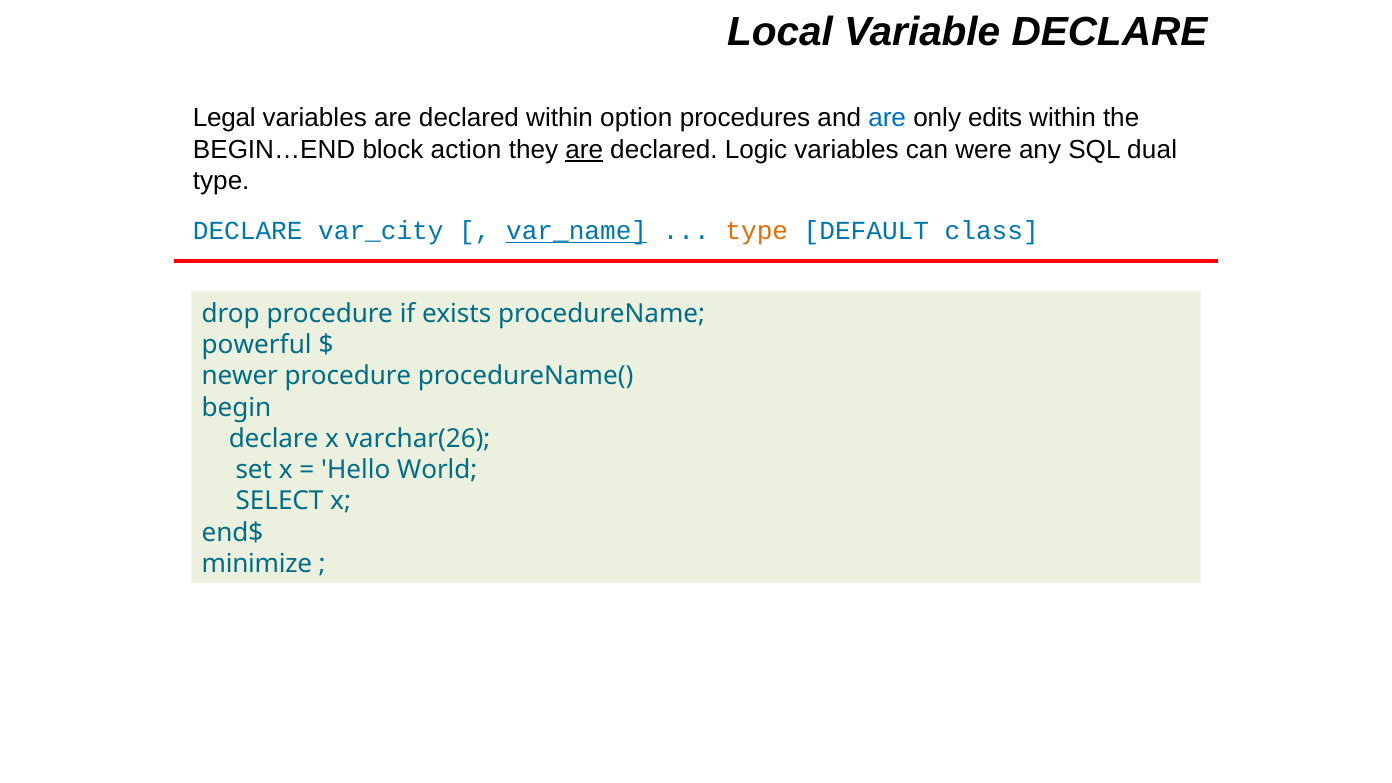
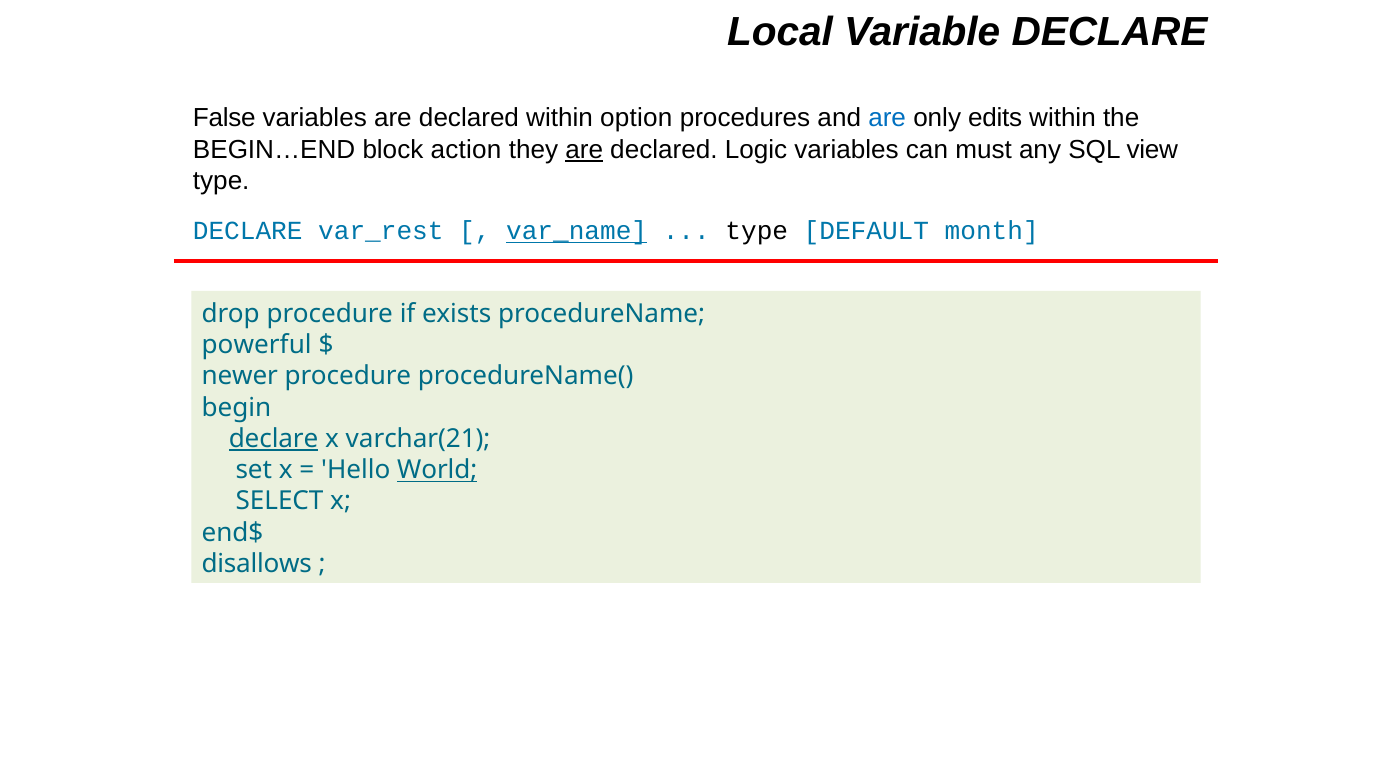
Legal: Legal -> False (224, 118)
were: were -> must (984, 150)
dual: dual -> view (1152, 150)
var_city: var_city -> var_rest (381, 231)
type colour: orange -> black (757, 231)
class: class -> month (992, 231)
declare underline: none -> present (274, 439)
varchar(26: varchar(26 -> varchar(21 (418, 439)
World underline: none -> present (437, 470)
minimize: minimize -> disallows (257, 564)
